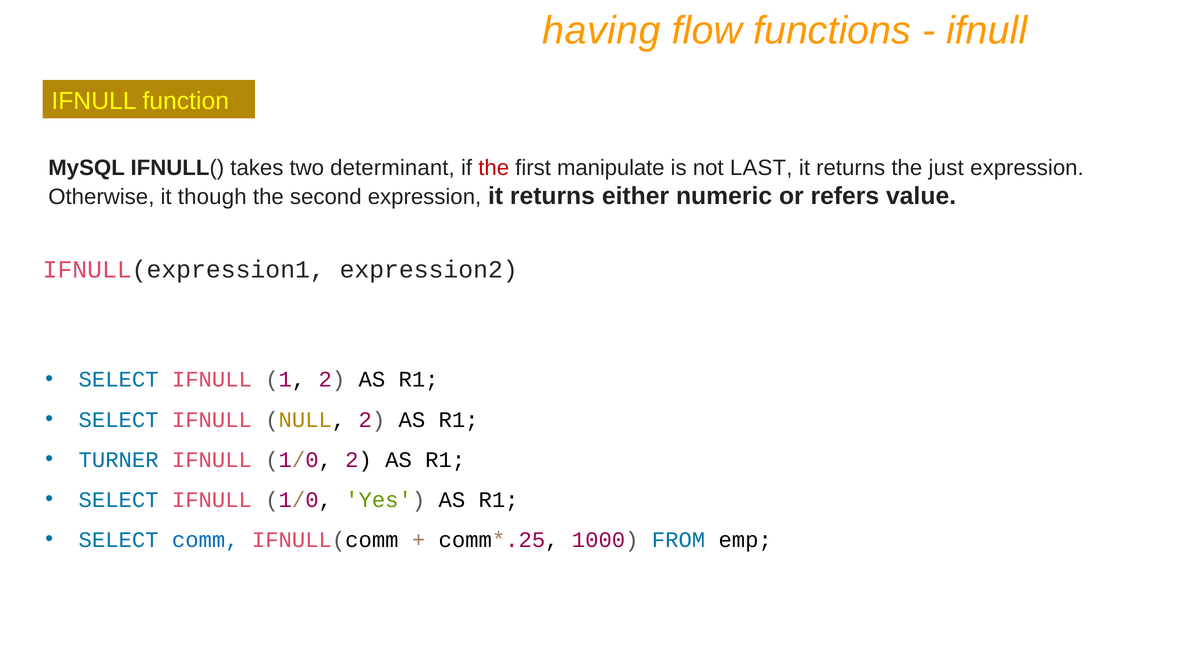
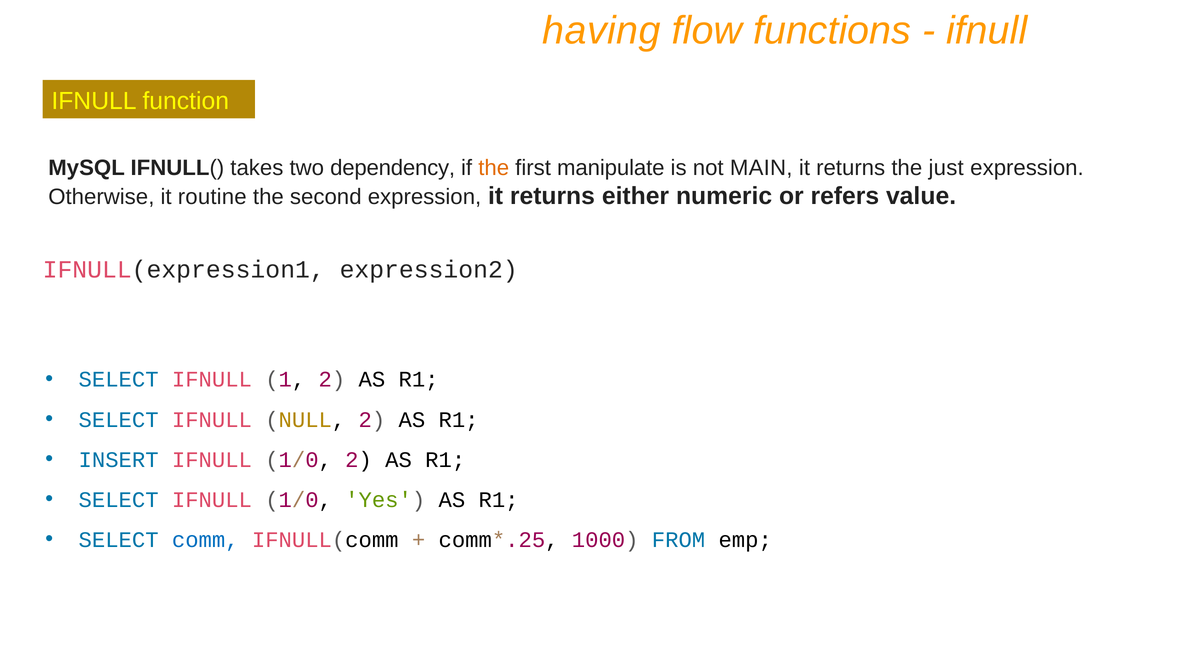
determinant: determinant -> dependency (393, 168)
the colour: red -> orange (494, 168)
LAST: LAST -> MAIN (761, 168)
though: though -> routine (212, 197)
TURNER: TURNER -> INSERT (119, 459)
